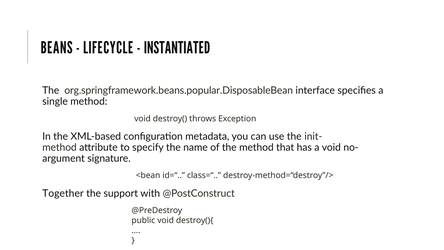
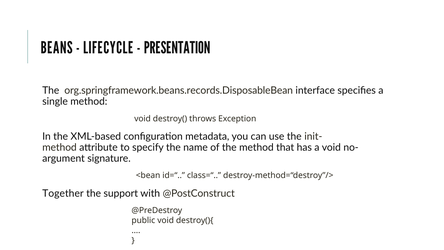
INSTANTIATED: INSTANTIATED -> PRESENTATION (177, 48)
org.springframework.beans.popular.DisposableBean: org.springframework.beans.popular.DisposableBean -> org.springframework.beans.records.DisposableBean (179, 90)
